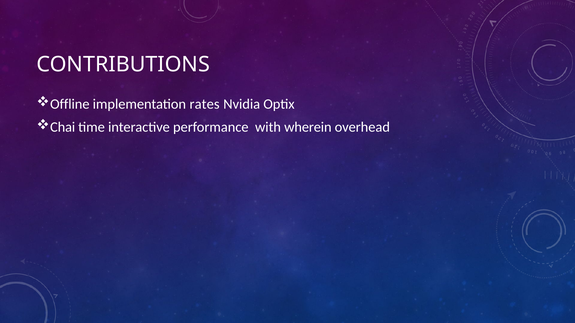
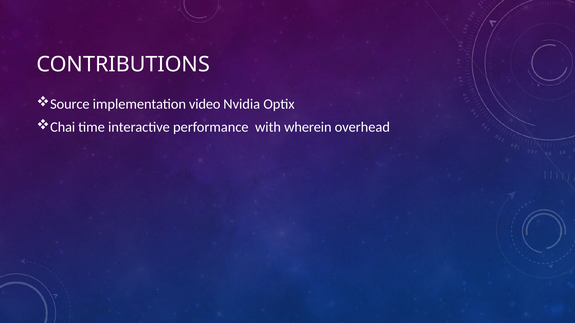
Offline: Offline -> Source (70, 104)
rates: rates -> video (205, 104)
